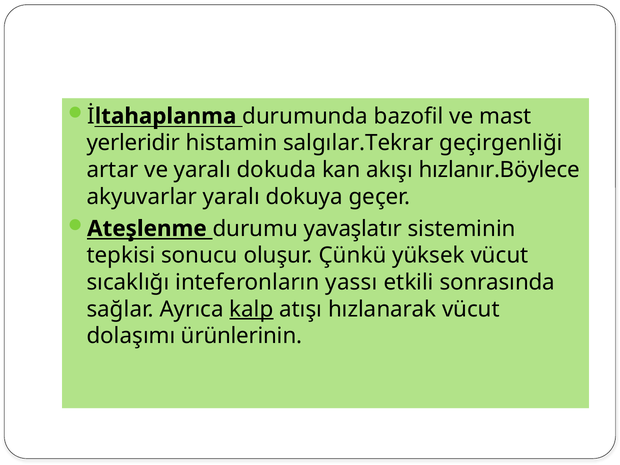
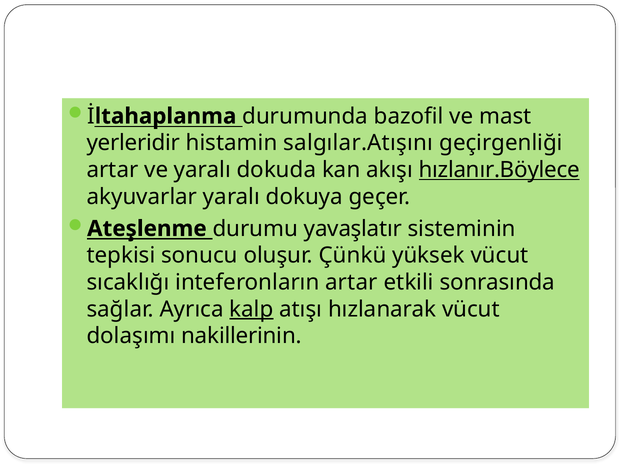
salgılar.Tekrar: salgılar.Tekrar -> salgılar.Atışını (358, 143)
hızlanır.Böylece underline: none -> present (499, 170)
inteferonların yassı: yassı -> artar (351, 282)
ürünlerinin: ürünlerinin -> nakillerinin (242, 336)
